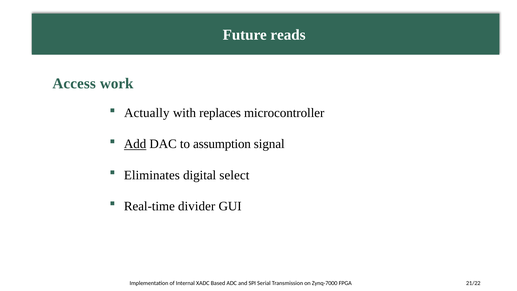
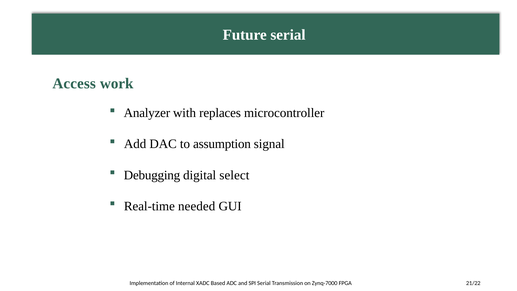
Future reads: reads -> serial (288, 35)
Actually: Actually -> Analyzer (147, 113)
Add underline: present -> none (135, 144)
Eliminates: Eliminates -> Debugging (152, 175)
divider: divider -> needed (197, 206)
